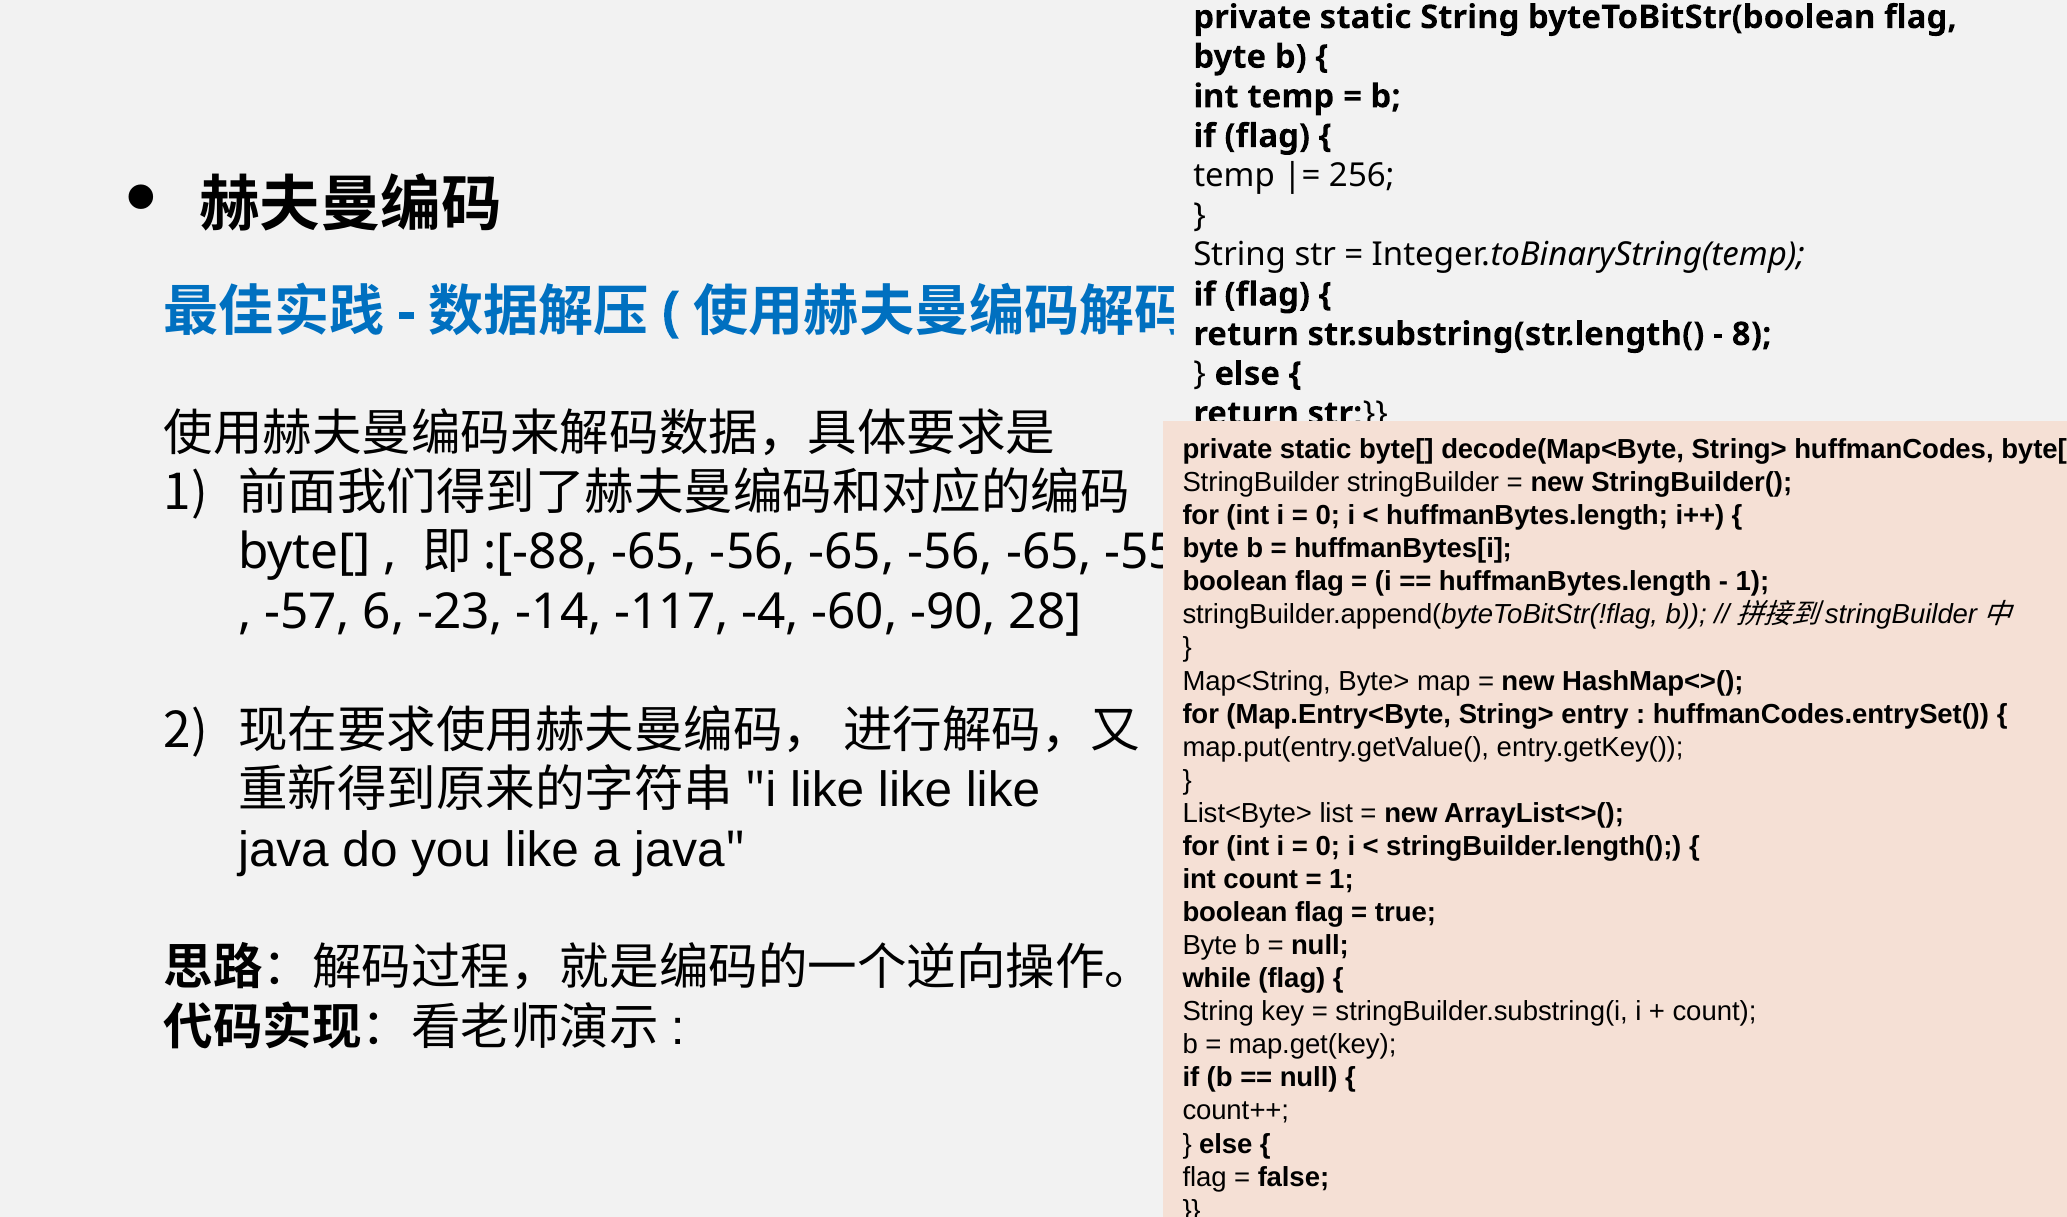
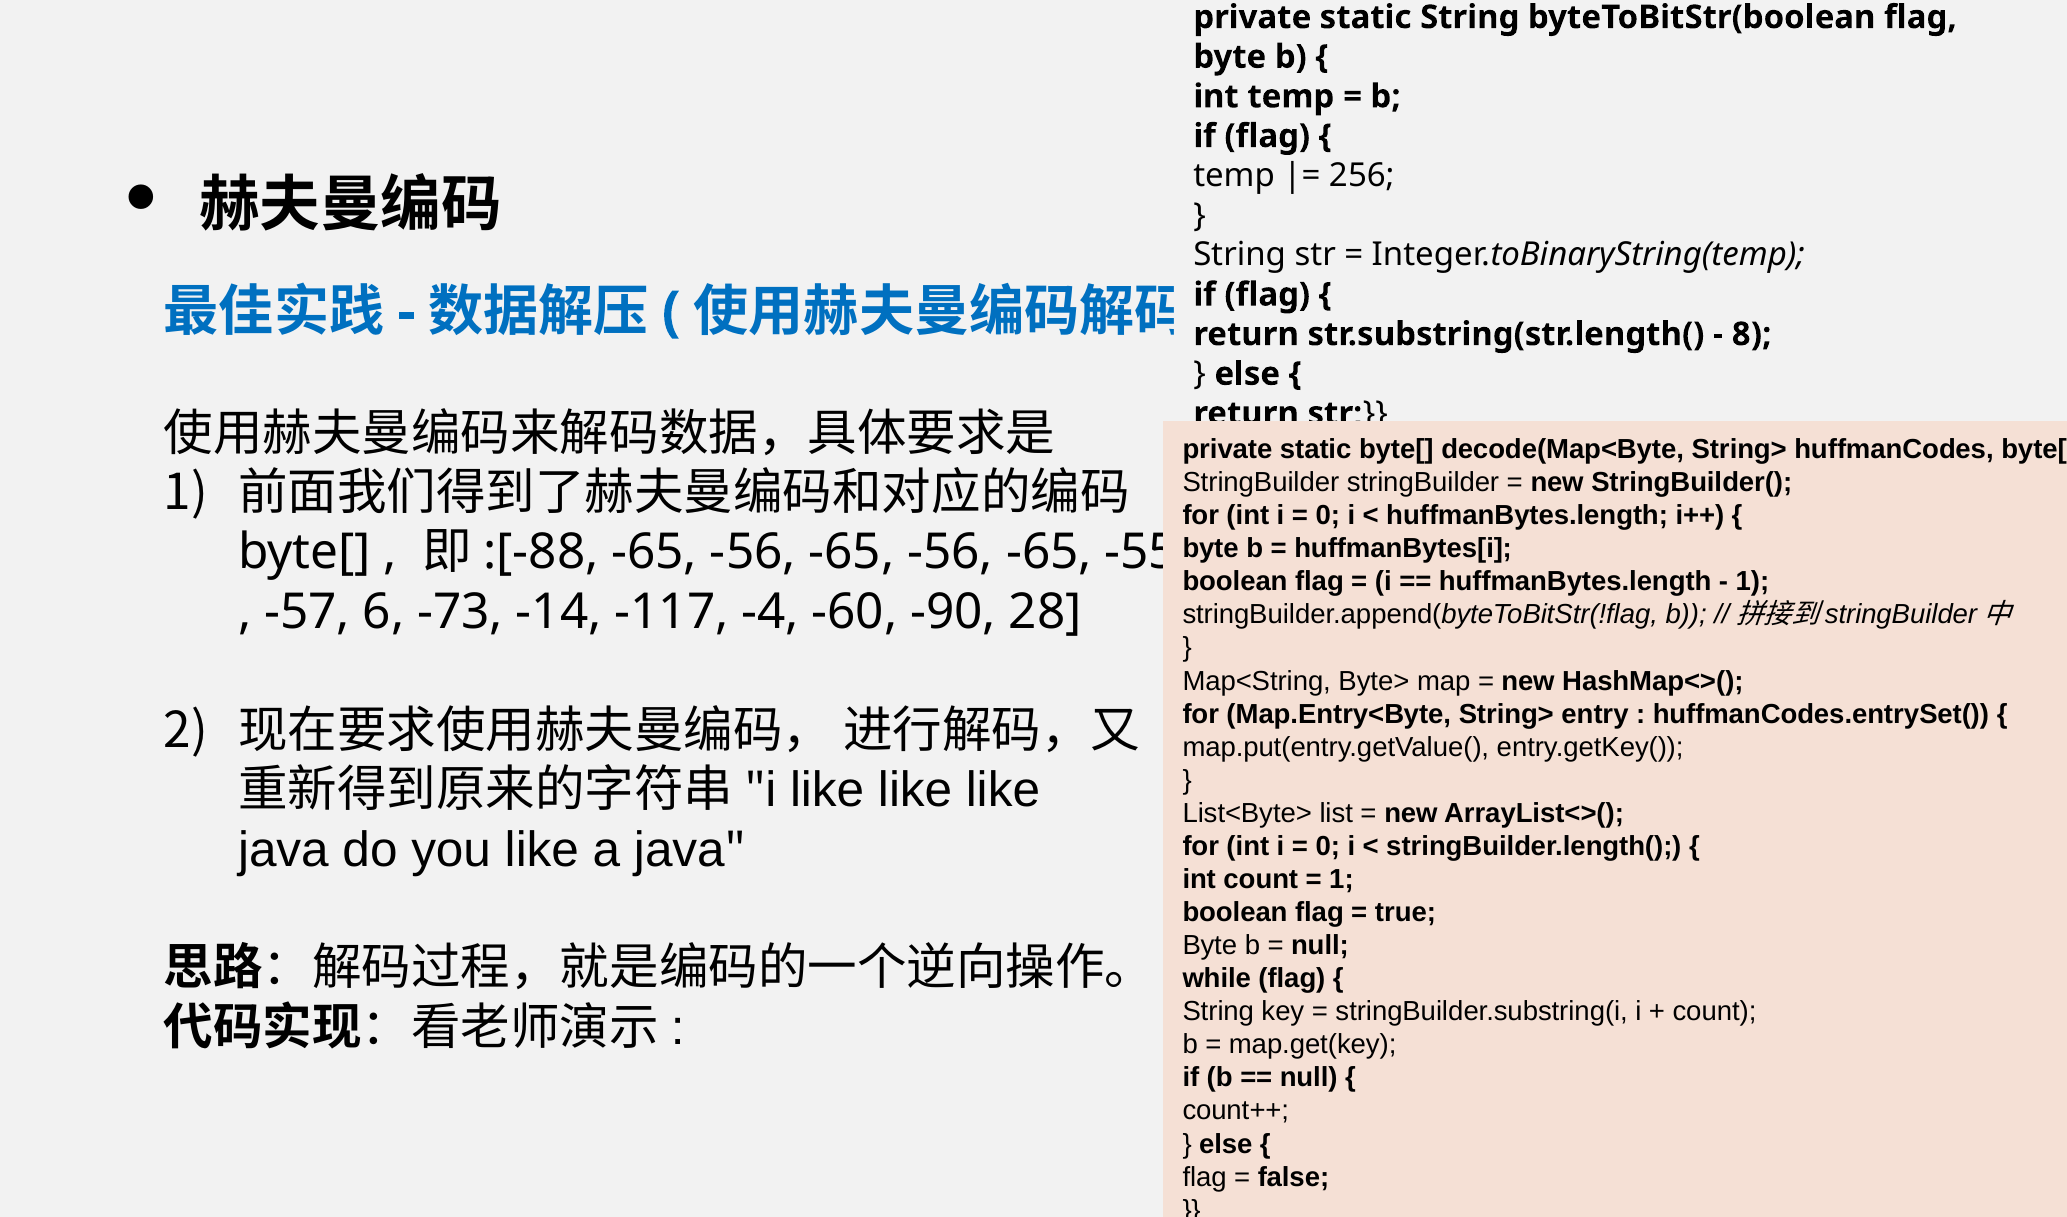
-23: -23 -> -73 (460, 612)
